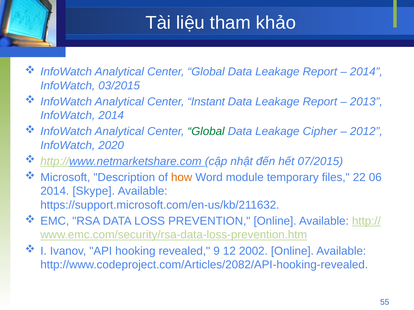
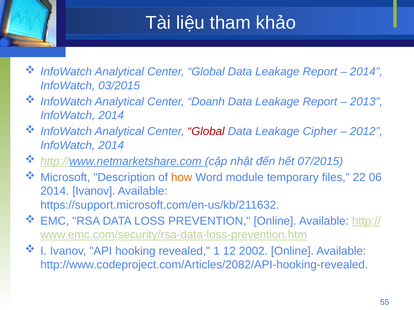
Instant: Instant -> Doanh (206, 102)
Global colour: green -> red (206, 132)
2020: 2020 -> 2014 (111, 146)
2014 Skype: Skype -> Ivanov (94, 192)
9: 9 -> 1 (217, 251)
